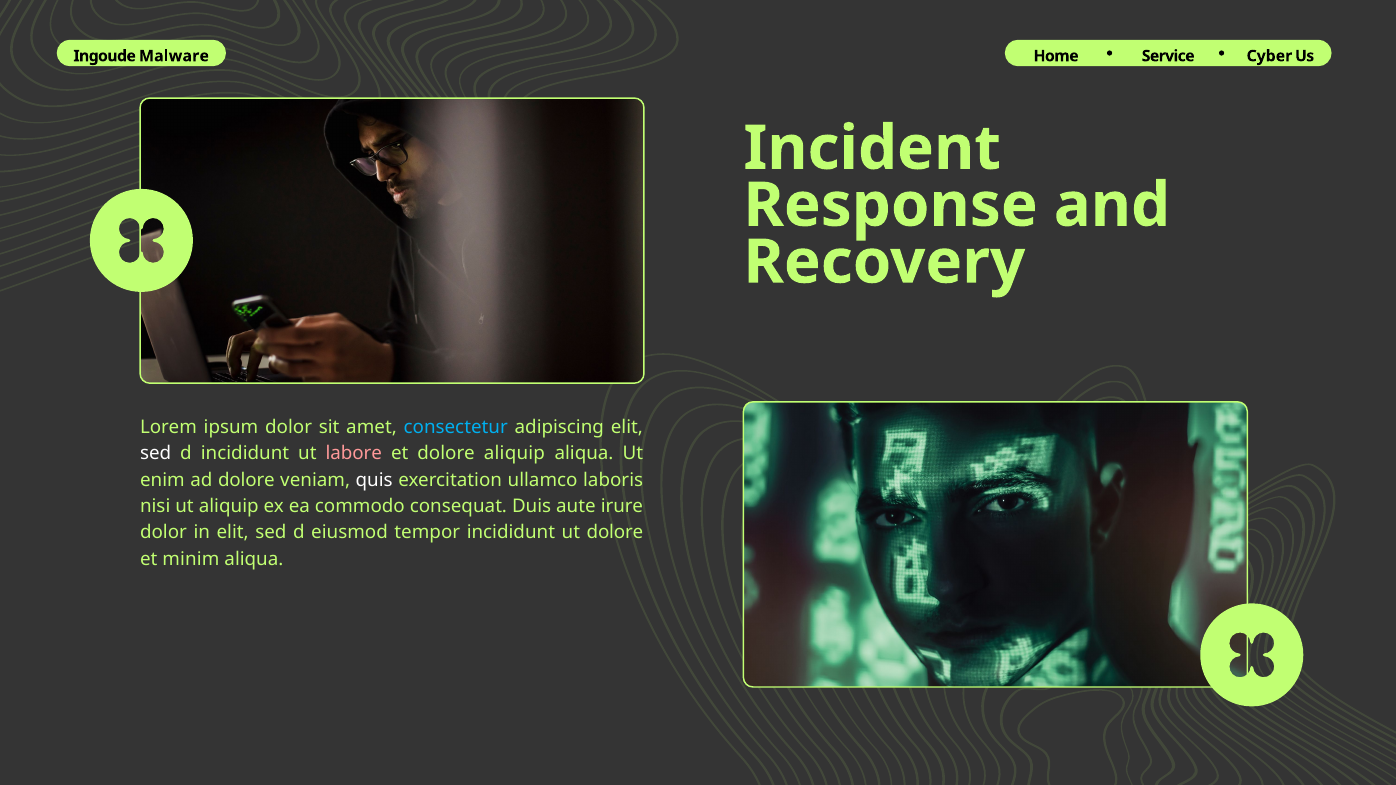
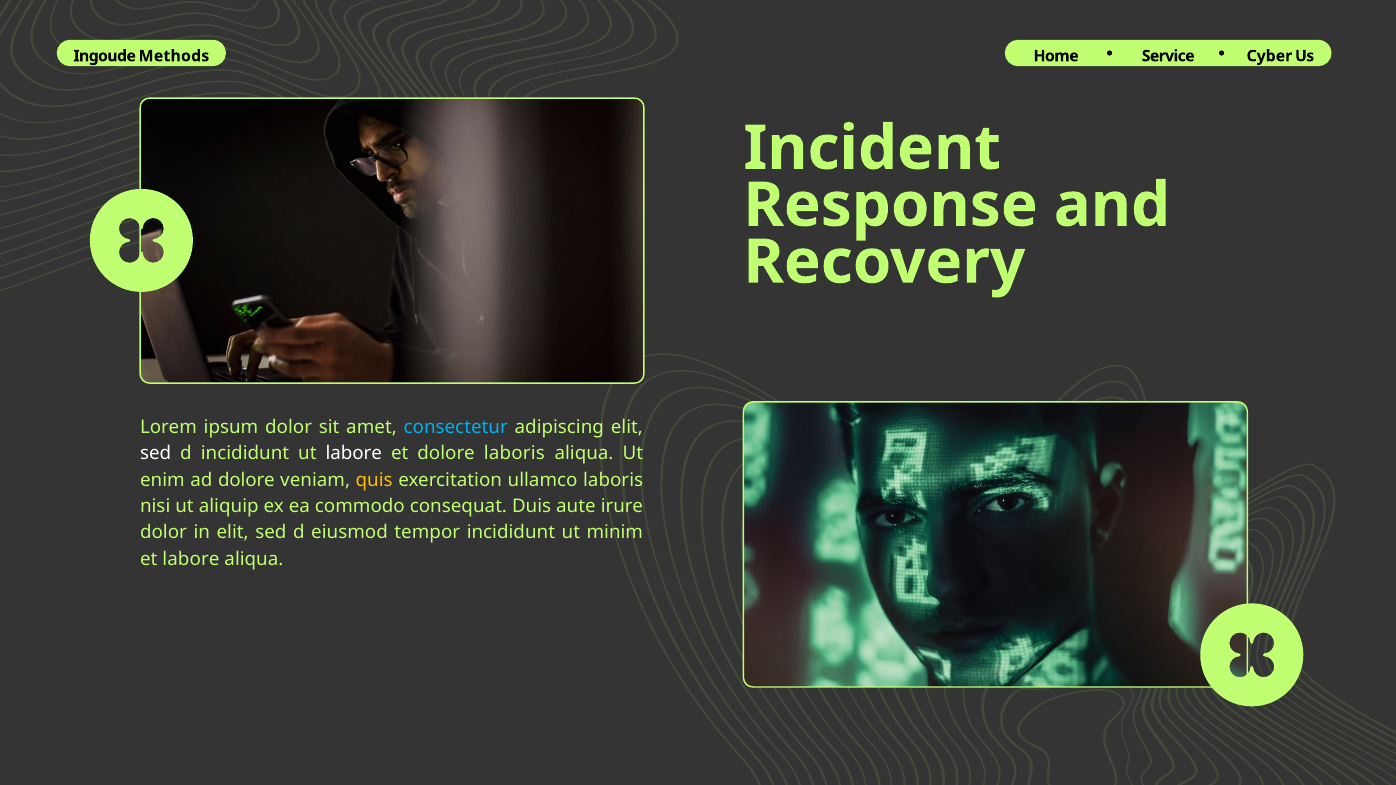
Malware: Malware -> Methods (174, 56)
labore colour: pink -> white (354, 454)
dolore aliquip: aliquip -> laboris (514, 454)
quis colour: white -> yellow (374, 480)
ut dolore: dolore -> minim (615, 533)
et minim: minim -> labore (191, 559)
